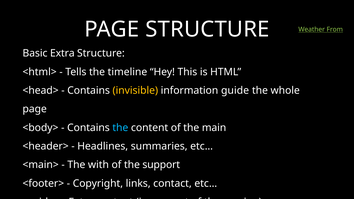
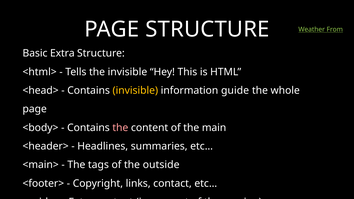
the timeline: timeline -> invisible (127, 72)
the colour: light blue -> pink (120, 128)
with: with -> tags (98, 165)
the support: support -> outside (161, 165)
